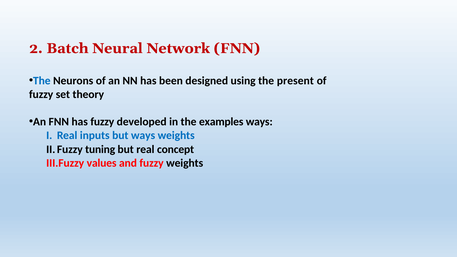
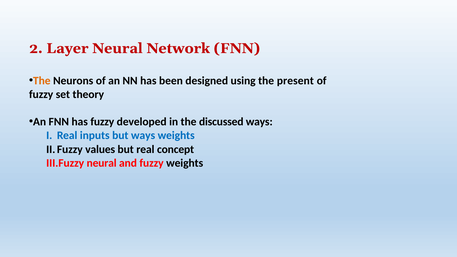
Batch: Batch -> Layer (67, 48)
The colour: blue -> orange (42, 81)
examples: examples -> discussed (221, 122)
tuning: tuning -> values (100, 149)
values: values -> neural (102, 163)
